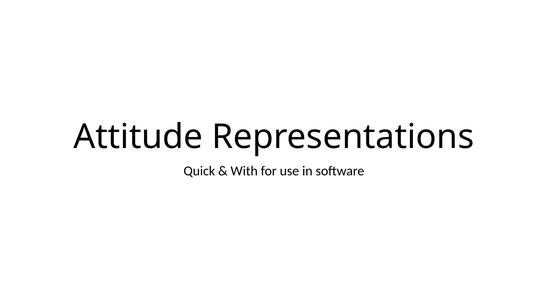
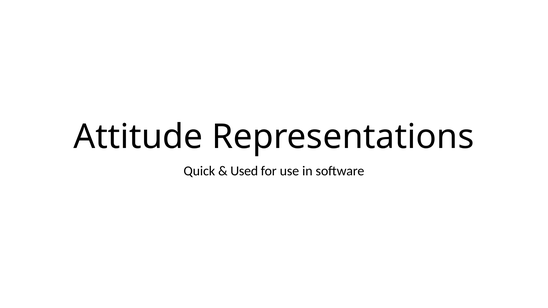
With: With -> Used (244, 171)
